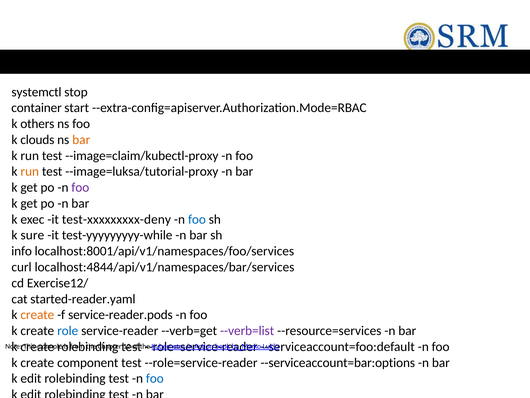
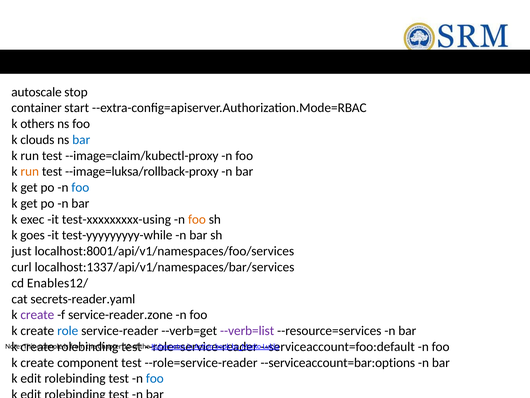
systemctl: systemctl -> autoscale (37, 92)
bar colour: orange -> blue (81, 140)
--image=luksa/tutorial-proxy: --image=luksa/tutorial-proxy -> --image=luksa/rollback-proxy (142, 171)
foo colour: purple -> blue (80, 187)
test-xxxxxxxxx-deny: test-xxxxxxxxx-deny -> test-xxxxxxxxx-using (116, 219)
foo colour: blue -> orange (197, 219)
sure: sure -> goes (33, 235)
info: info -> just (21, 251)
localhost:4844/api/v1/namespaces/bar/services: localhost:4844/api/v1/namespaces/bar/services -> localhost:1337/api/v1/namespaces/bar/services (164, 267)
Exercise12/: Exercise12/ -> Enables12/ (58, 283)
started-reader.yaml: started-reader.yaml -> secrets-reader.yaml (83, 299)
create colour: orange -> purple (37, 314)
service-reader.pods: service-reader.pods -> service-reader.zone (120, 314)
